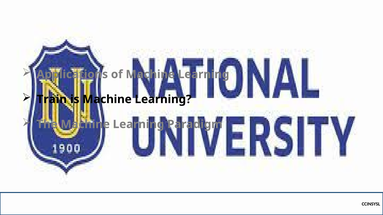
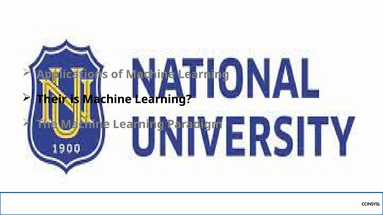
Train: Train -> Their (52, 99)
